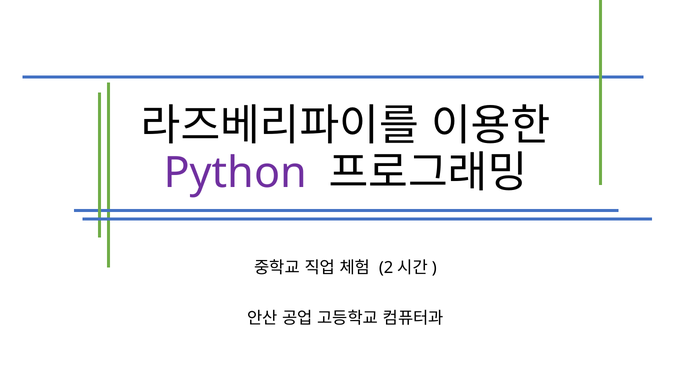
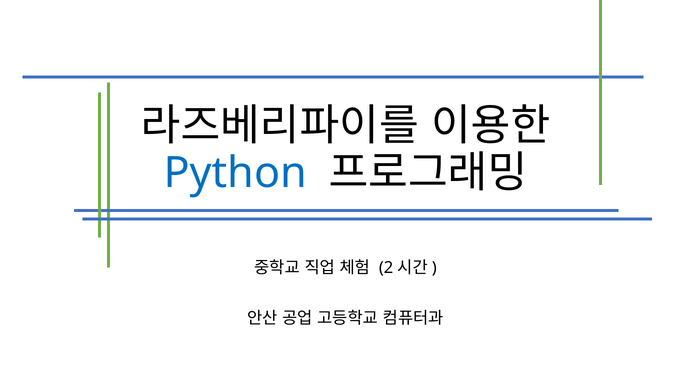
Python colour: purple -> blue (235, 173)
